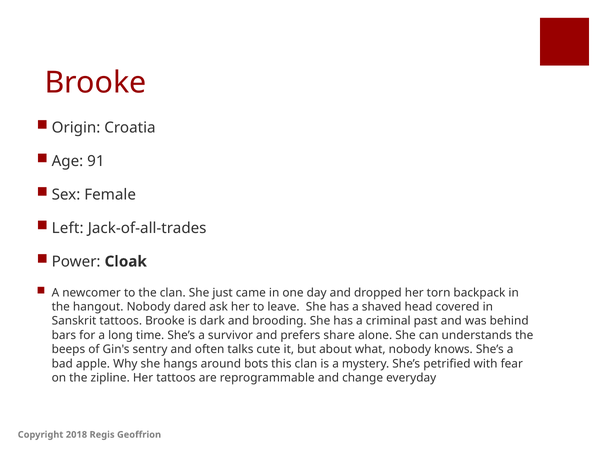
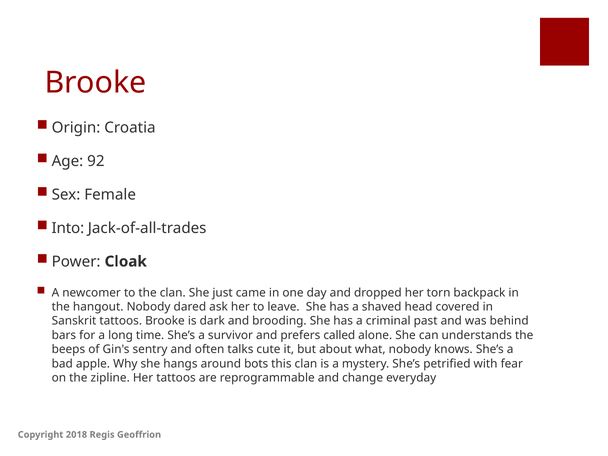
91: 91 -> 92 (96, 161)
Left: Left -> Into (68, 228)
share: share -> called (339, 335)
